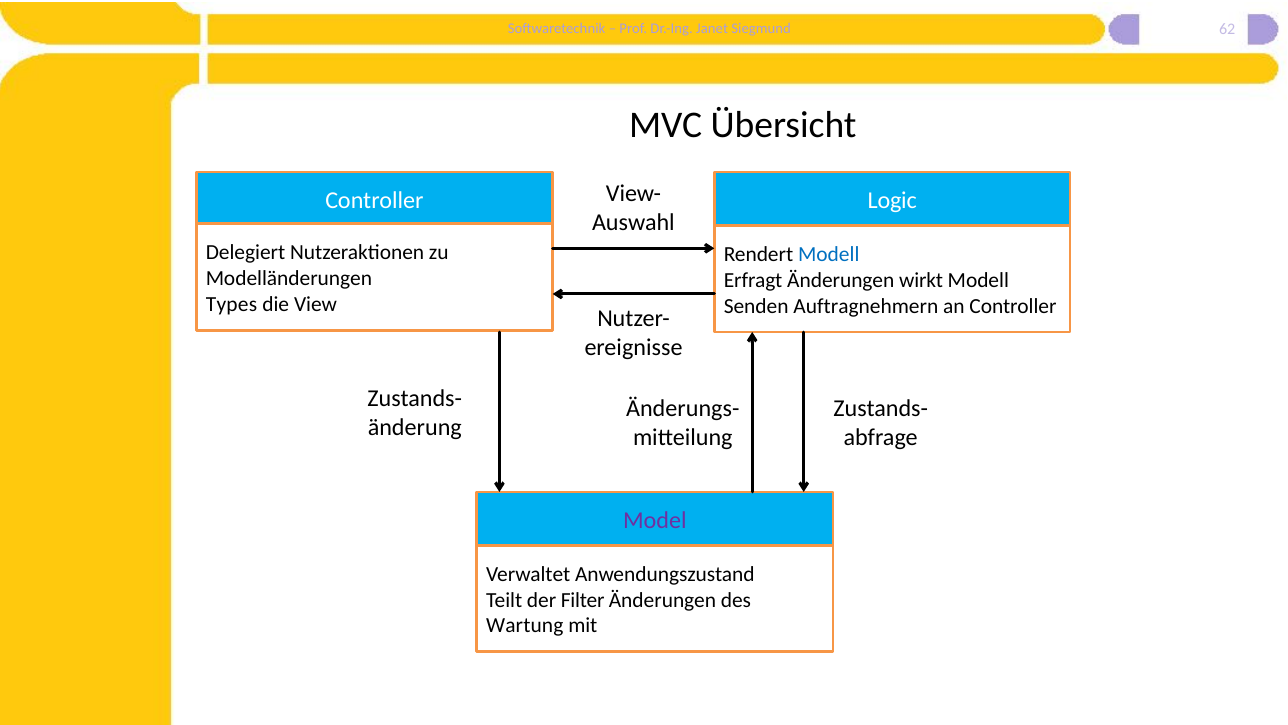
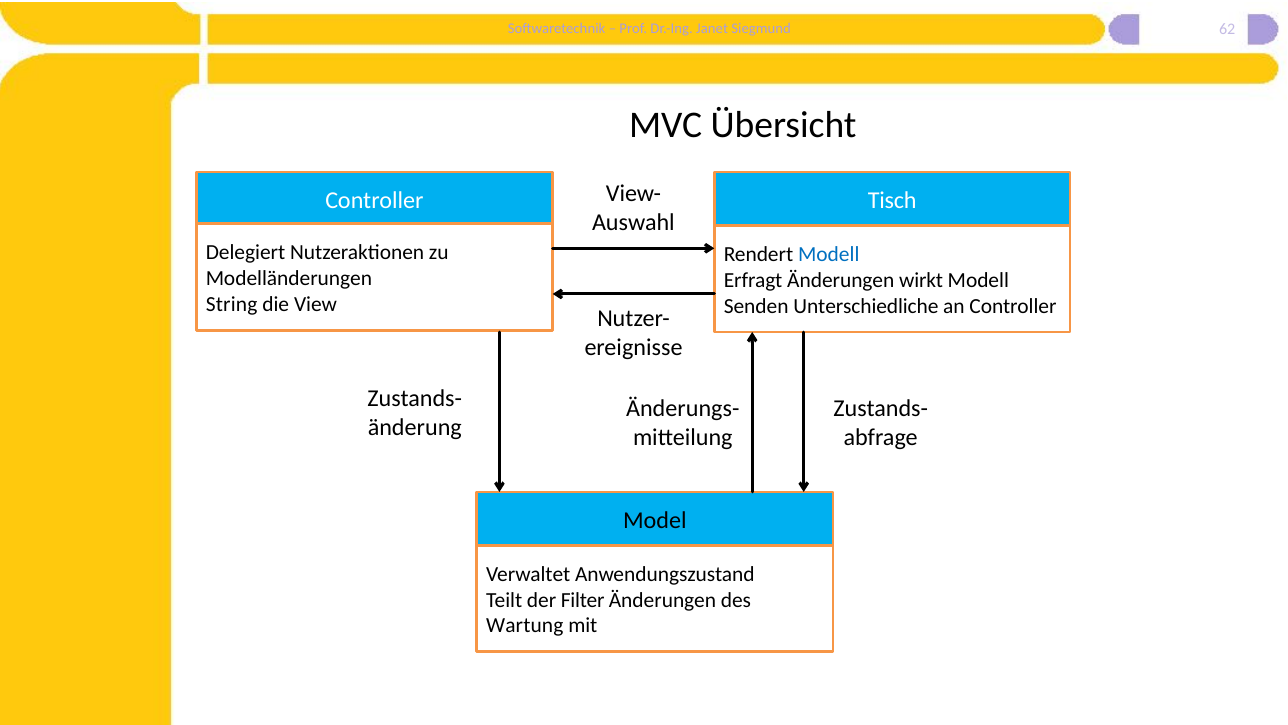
Logic: Logic -> Tisch (892, 200)
Types: Types -> String (232, 304)
Auftragnehmern: Auftragnehmern -> Unterschiedliche (866, 306)
Model colour: purple -> black (655, 520)
